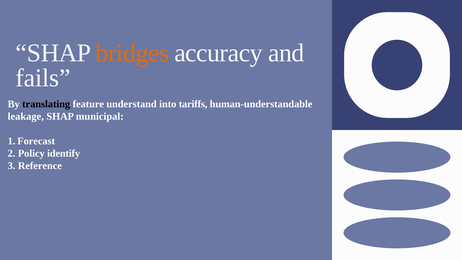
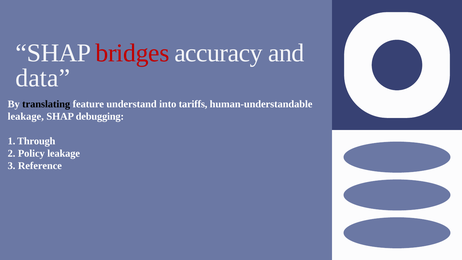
bridges colour: orange -> red (132, 53)
fails: fails -> data (43, 78)
municipal: municipal -> debugging (100, 116)
Forecast: Forecast -> Through (36, 141)
Policy identify: identify -> leakage (64, 153)
